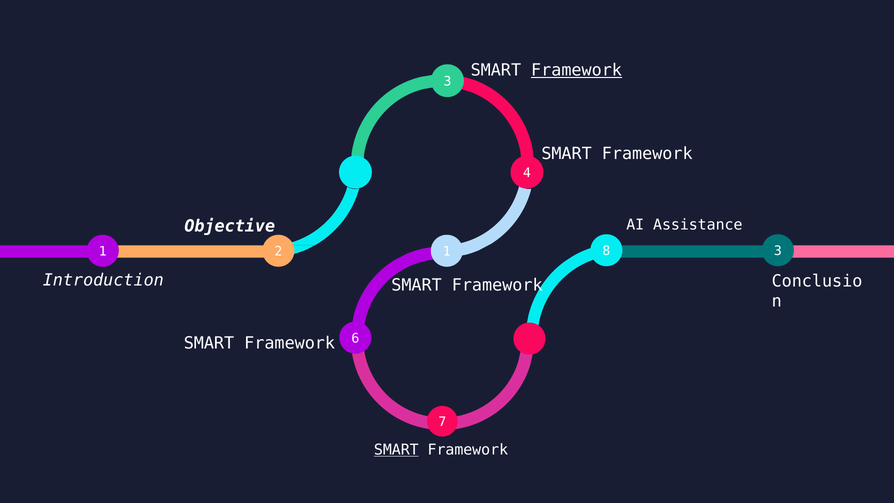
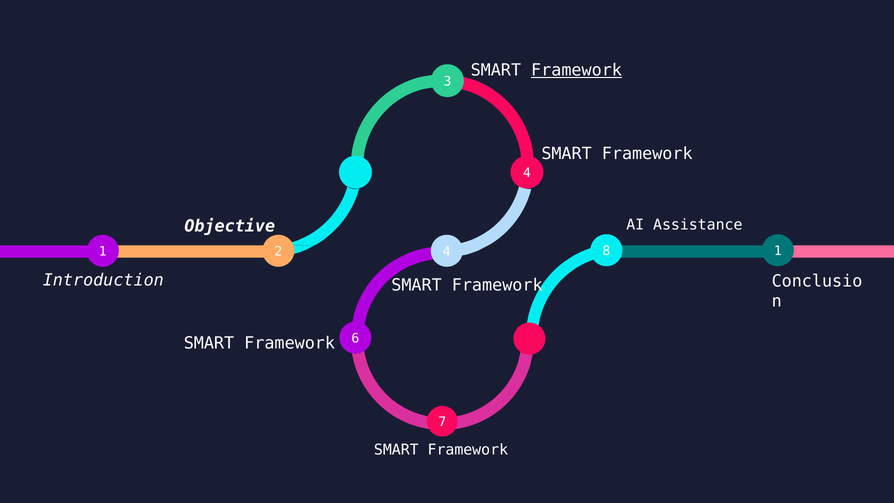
8 3: 3 -> 1 (778, 251)
1 1: 1 -> 4 (447, 252)
SMART underline: present -> none (396, 450)
